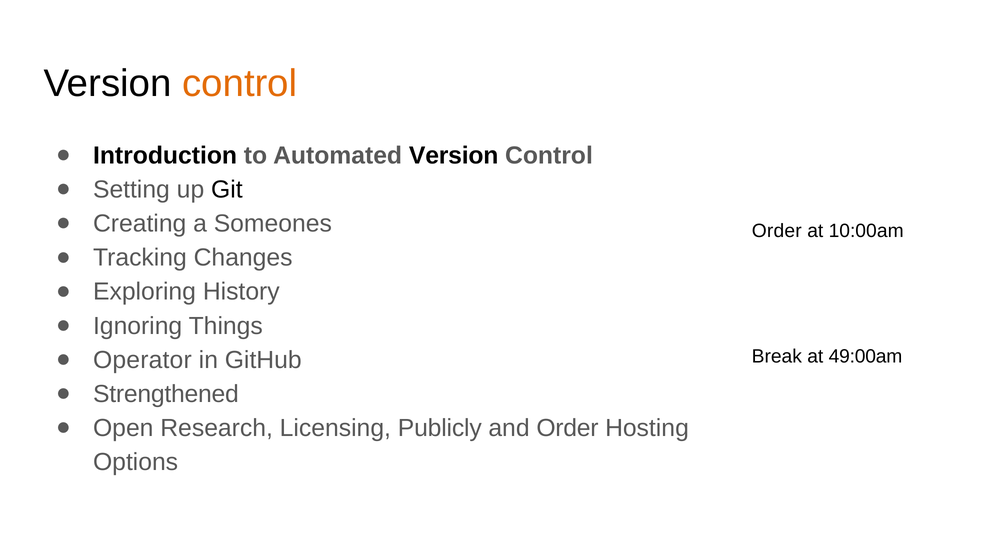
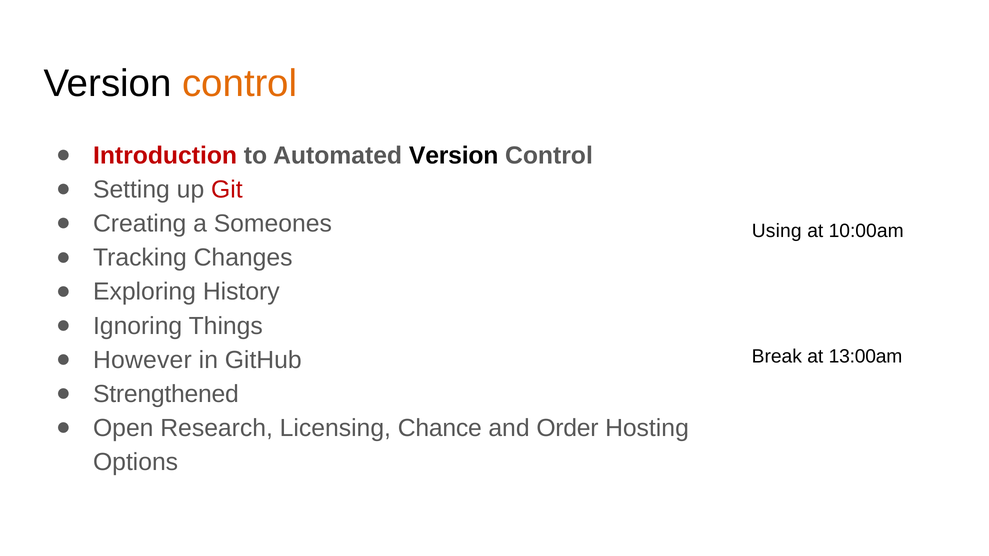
Introduction colour: black -> red (165, 156)
Git colour: black -> red (227, 190)
Order: Order -> Using (777, 231)
Operator: Operator -> However (142, 360)
49:00am: 49:00am -> 13:00am (866, 357)
Publicly: Publicly -> Chance (440, 428)
